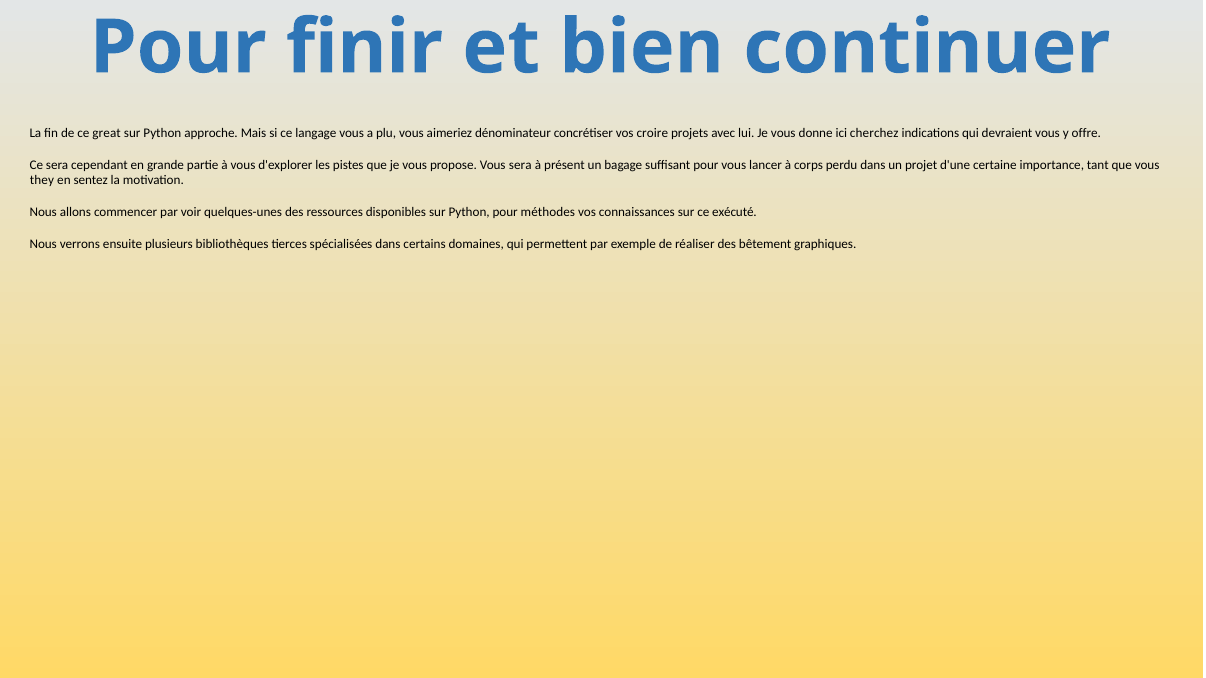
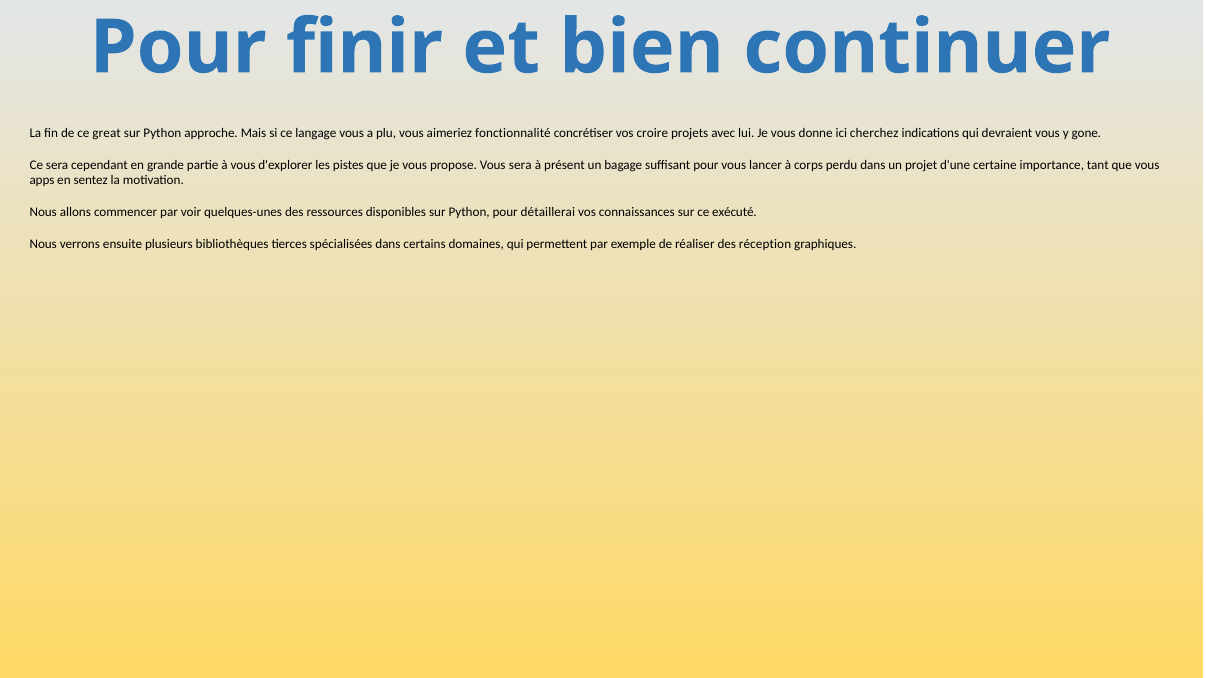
dénominateur: dénominateur -> fonctionnalité (513, 133)
offre: offre -> gone (1086, 133)
they: they -> apps (42, 181)
méthodes: méthodes -> détaillerai (548, 212)
bêtement: bêtement -> réception (765, 244)
